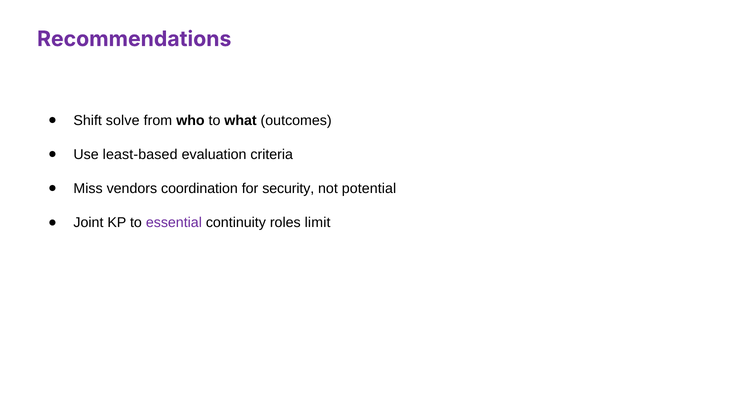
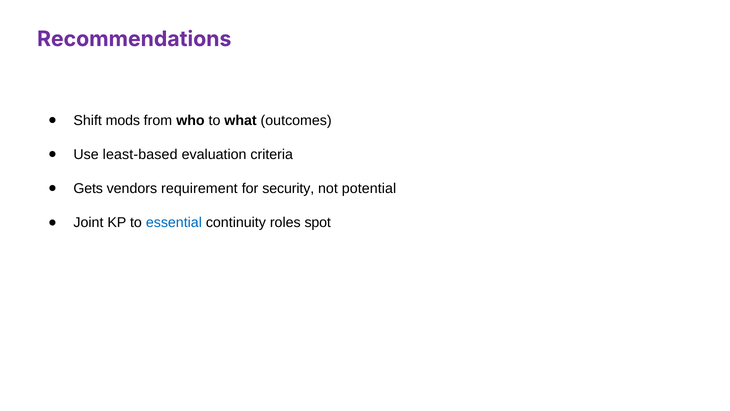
solve: solve -> mods (123, 120)
Miss: Miss -> Gets (88, 188)
coordination: coordination -> requirement (199, 188)
essential colour: purple -> blue (174, 222)
limit: limit -> spot (318, 222)
